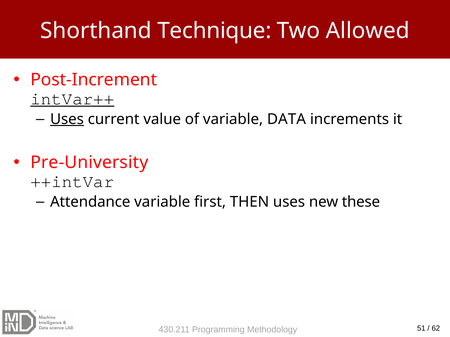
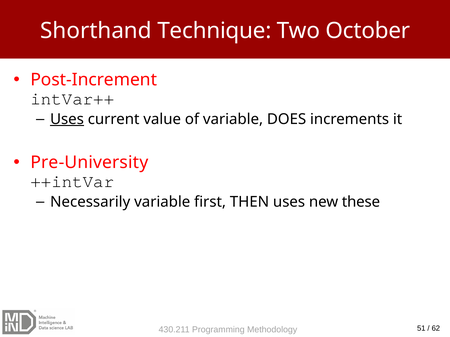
Allowed: Allowed -> October (368, 31)
intVar++ underline: present -> none (72, 99)
DATA: DATA -> DOES (287, 119)
Attendance: Attendance -> Necessarily (90, 202)
